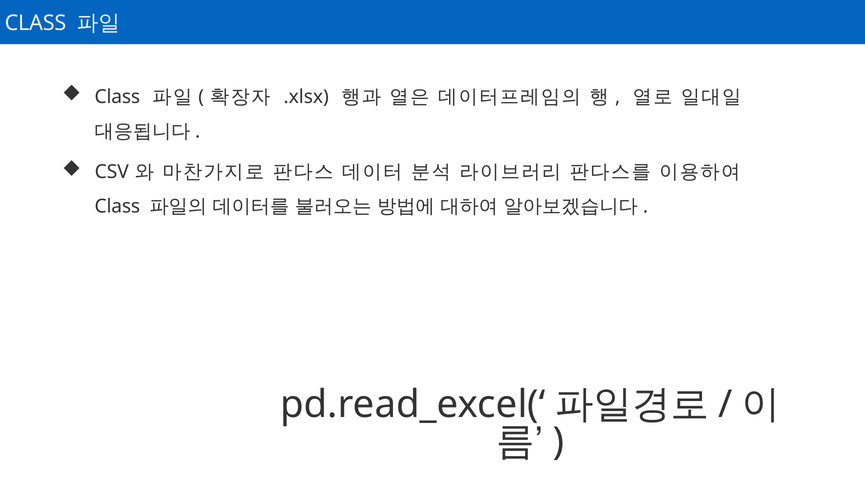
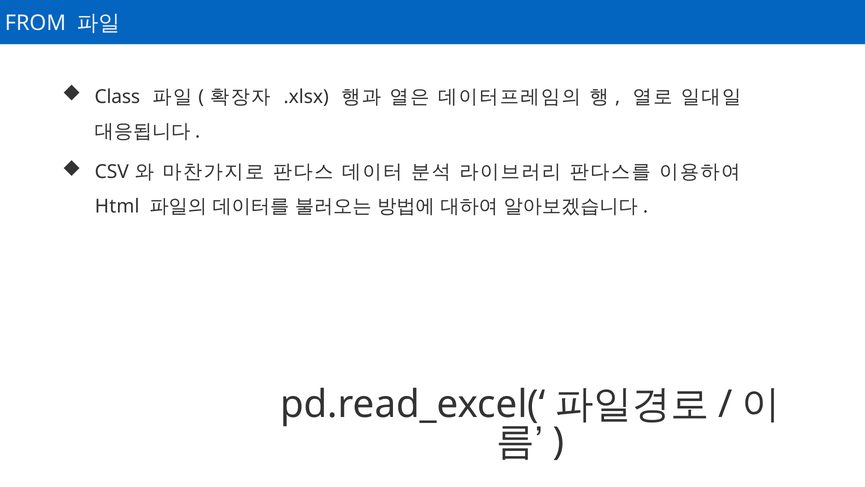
CLASS: CLASS -> FROM (35, 23)
Class: Class -> Html (117, 206)
